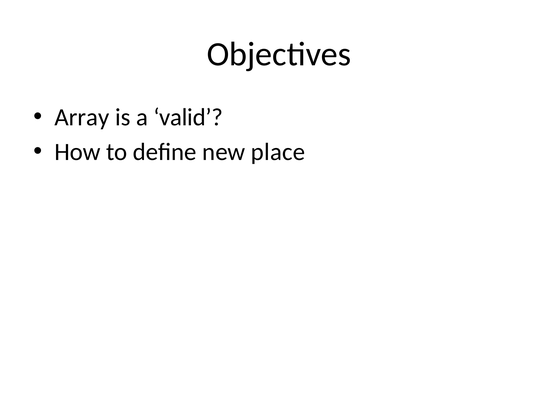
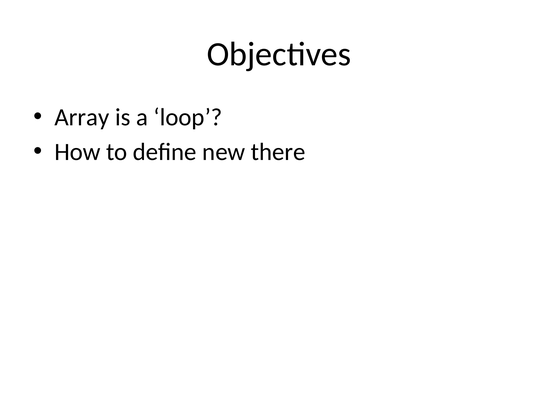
valid: valid -> loop (188, 117)
place: place -> there (278, 152)
